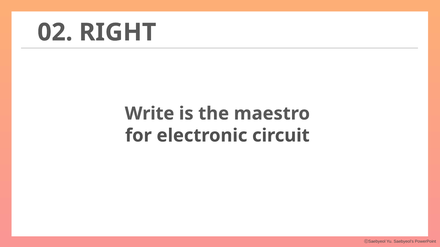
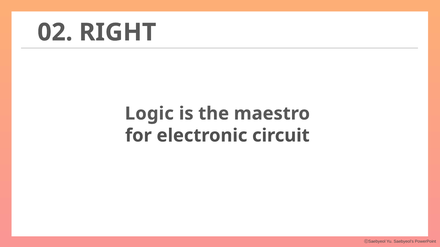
Write: Write -> Logic (149, 114)
